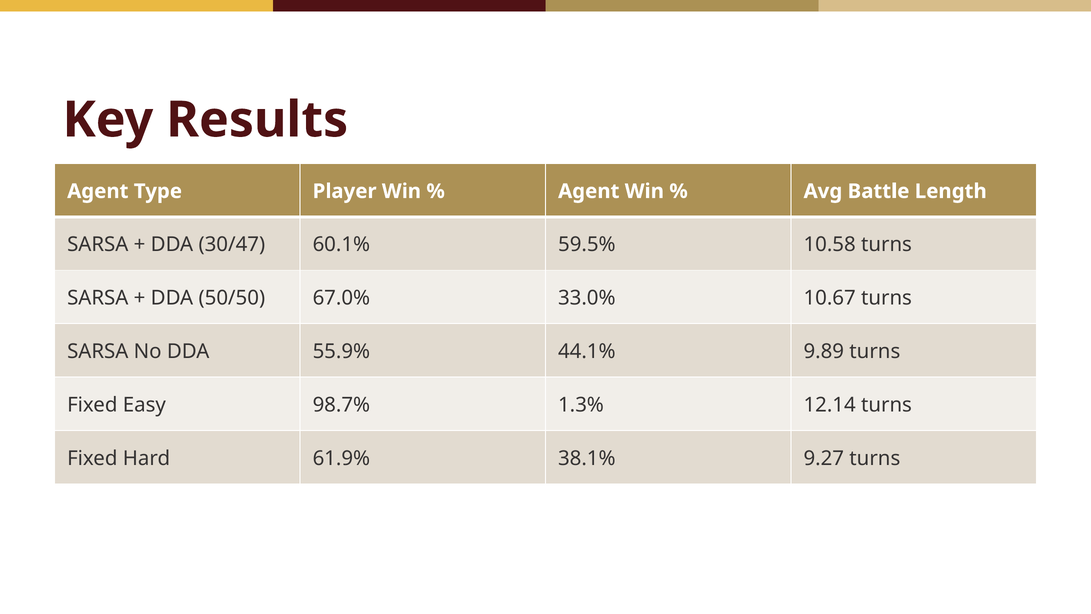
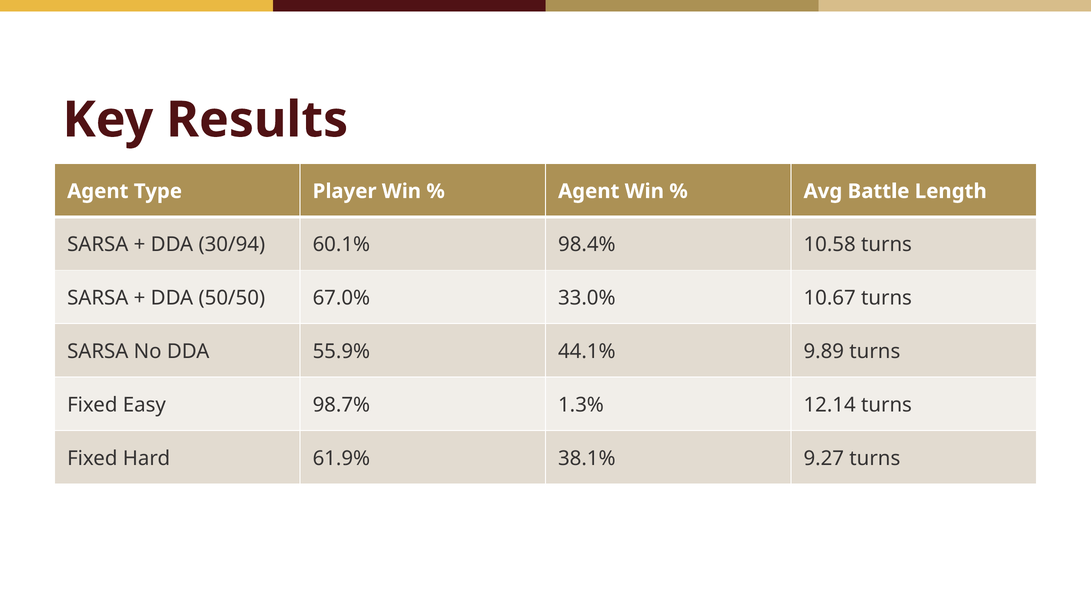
30/47: 30/47 -> 30/94 (232, 245)
59.5%: 59.5% -> 98.4% (587, 245)
